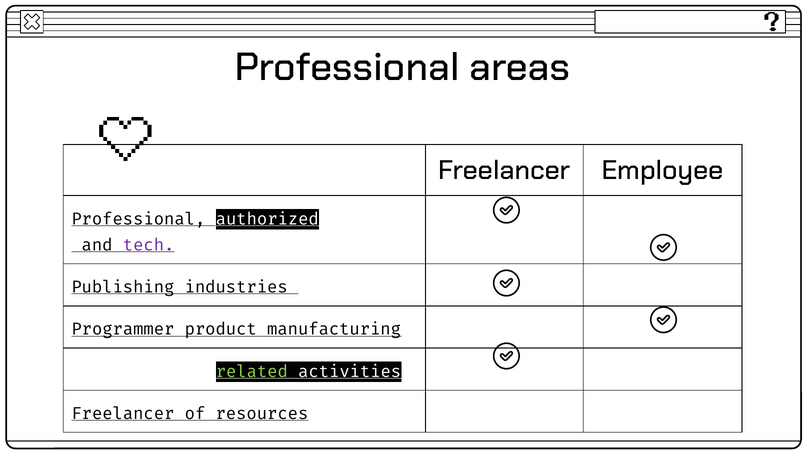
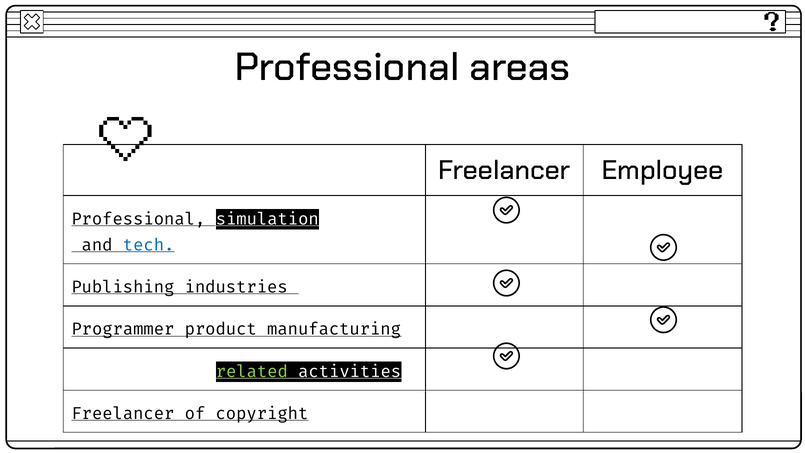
authorized: authorized -> simulation (267, 219)
tech colour: purple -> blue (149, 245)
resources: resources -> copyright (262, 413)
